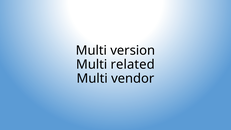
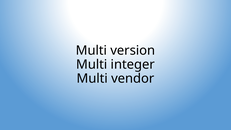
related: related -> integer (133, 64)
